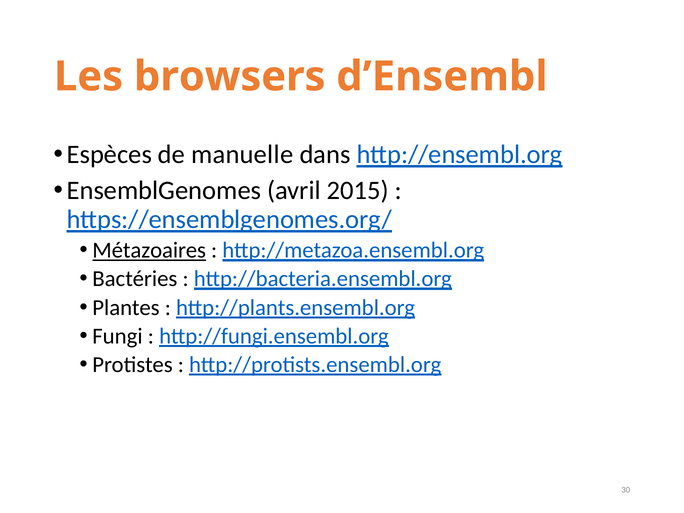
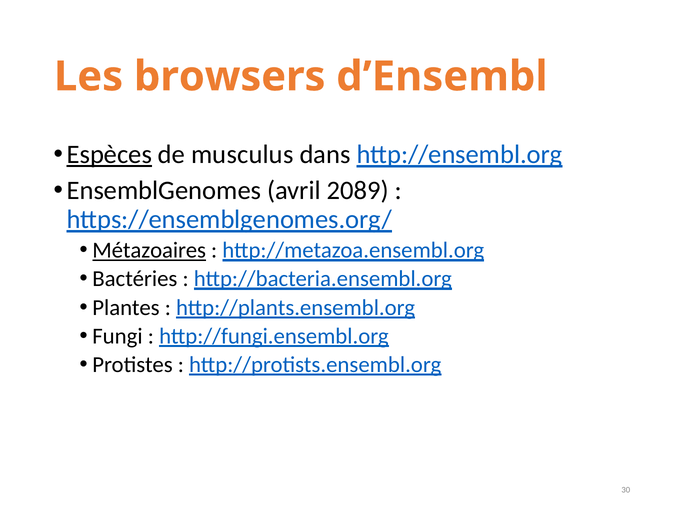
Espèces underline: none -> present (109, 155)
manuelle: manuelle -> musculus (242, 155)
2015: 2015 -> 2089 (358, 191)
